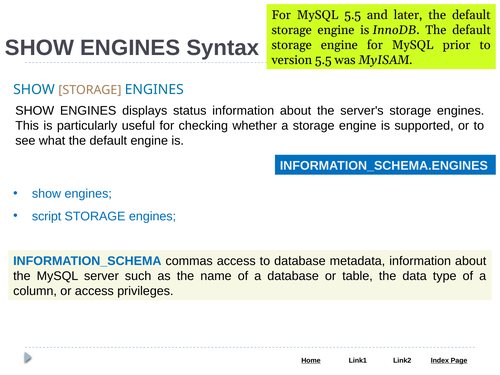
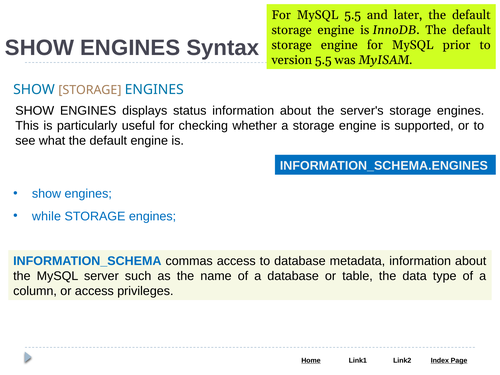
script: script -> while (46, 216)
